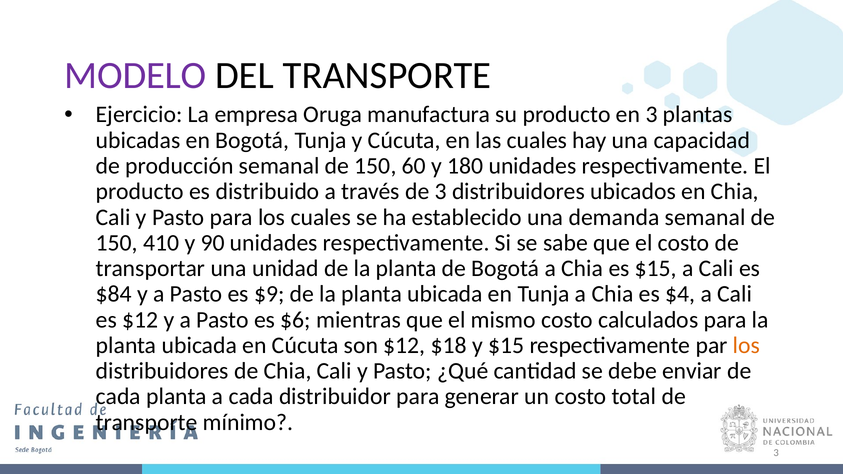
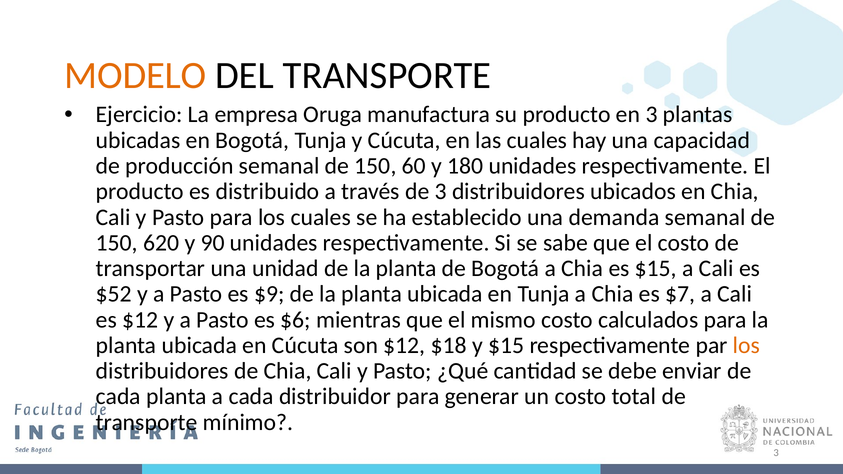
MODELO colour: purple -> orange (135, 76)
410: 410 -> 620 (161, 243)
$84: $84 -> $52 (114, 294)
$4: $4 -> $7 (680, 294)
